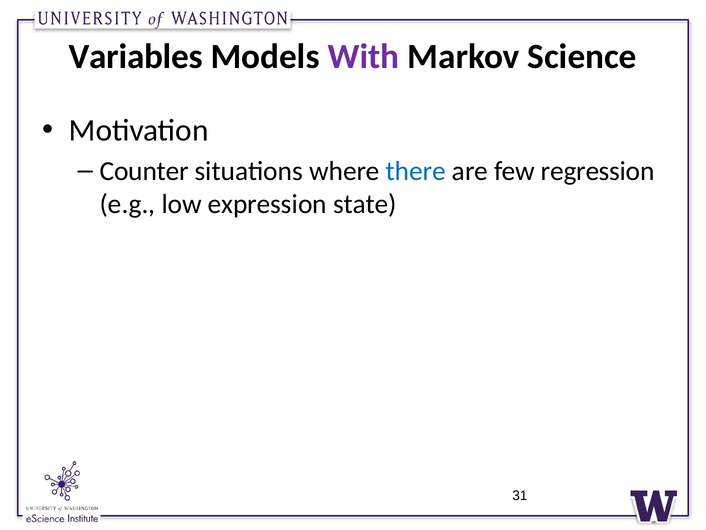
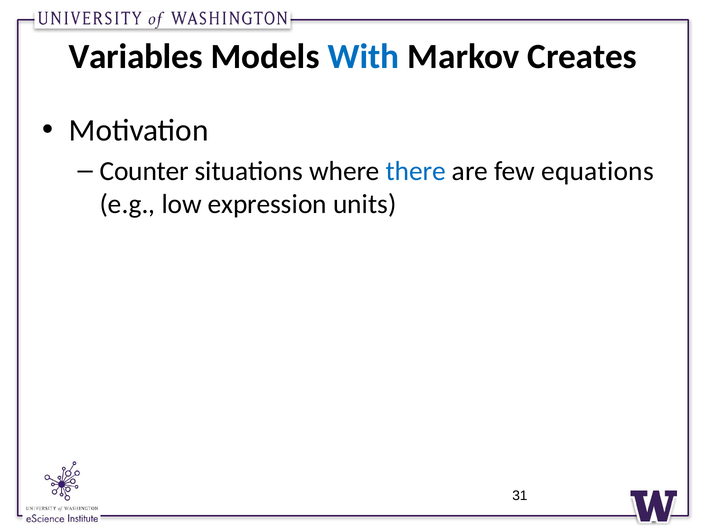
With colour: purple -> blue (363, 57)
Science: Science -> Creates (582, 57)
regression: regression -> equations (597, 171)
state: state -> units (365, 204)
